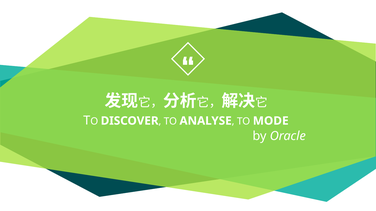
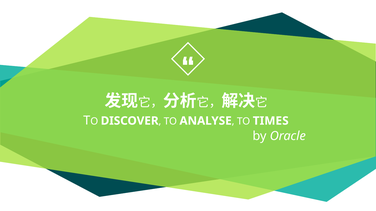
MODE: MODE -> TIMES (271, 121)
